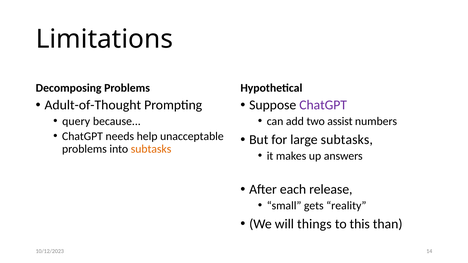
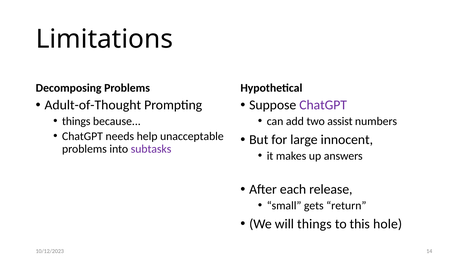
query: query -> things (76, 121)
large subtasks: subtasks -> innocent (347, 140)
subtasks colour: orange -> purple (151, 149)
reality: reality -> return (346, 206)
than: than -> hole (388, 224)
